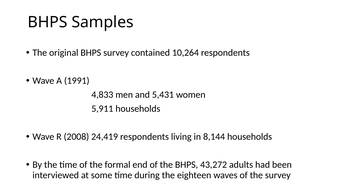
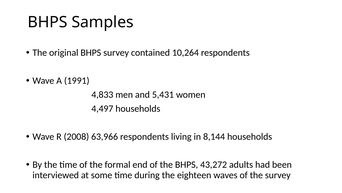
5,911: 5,911 -> 4,497 (102, 108)
24,419: 24,419 -> 63,966 (105, 136)
